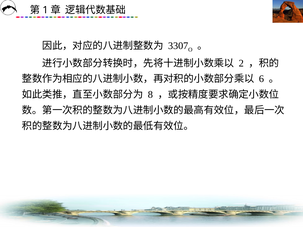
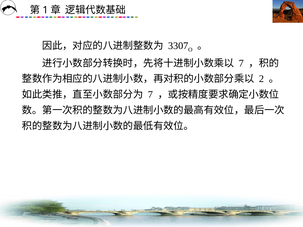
2: 2 -> 7 (241, 63)
6: 6 -> 2 (261, 79)
8: 8 -> 7 (150, 95)
